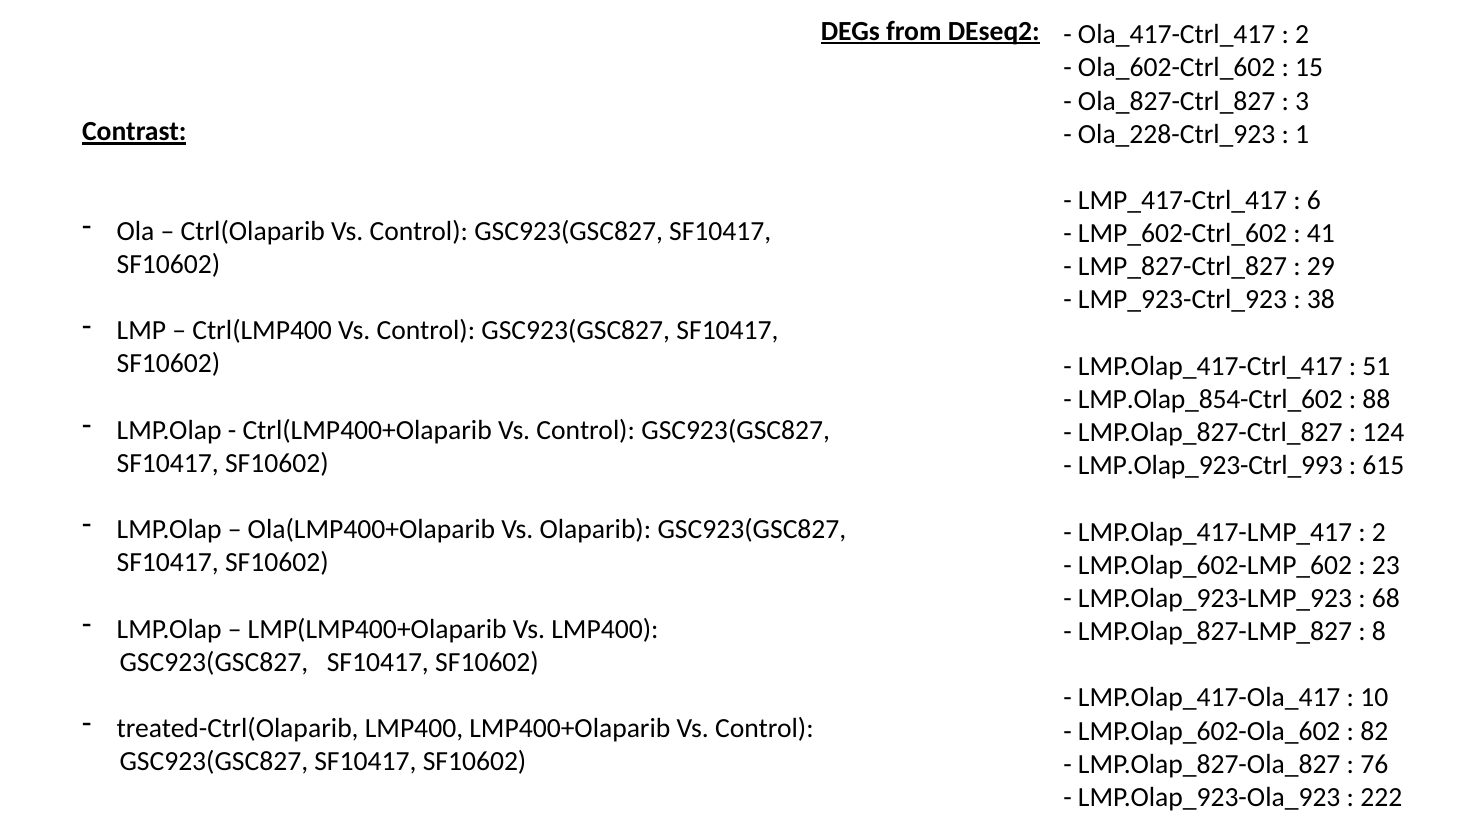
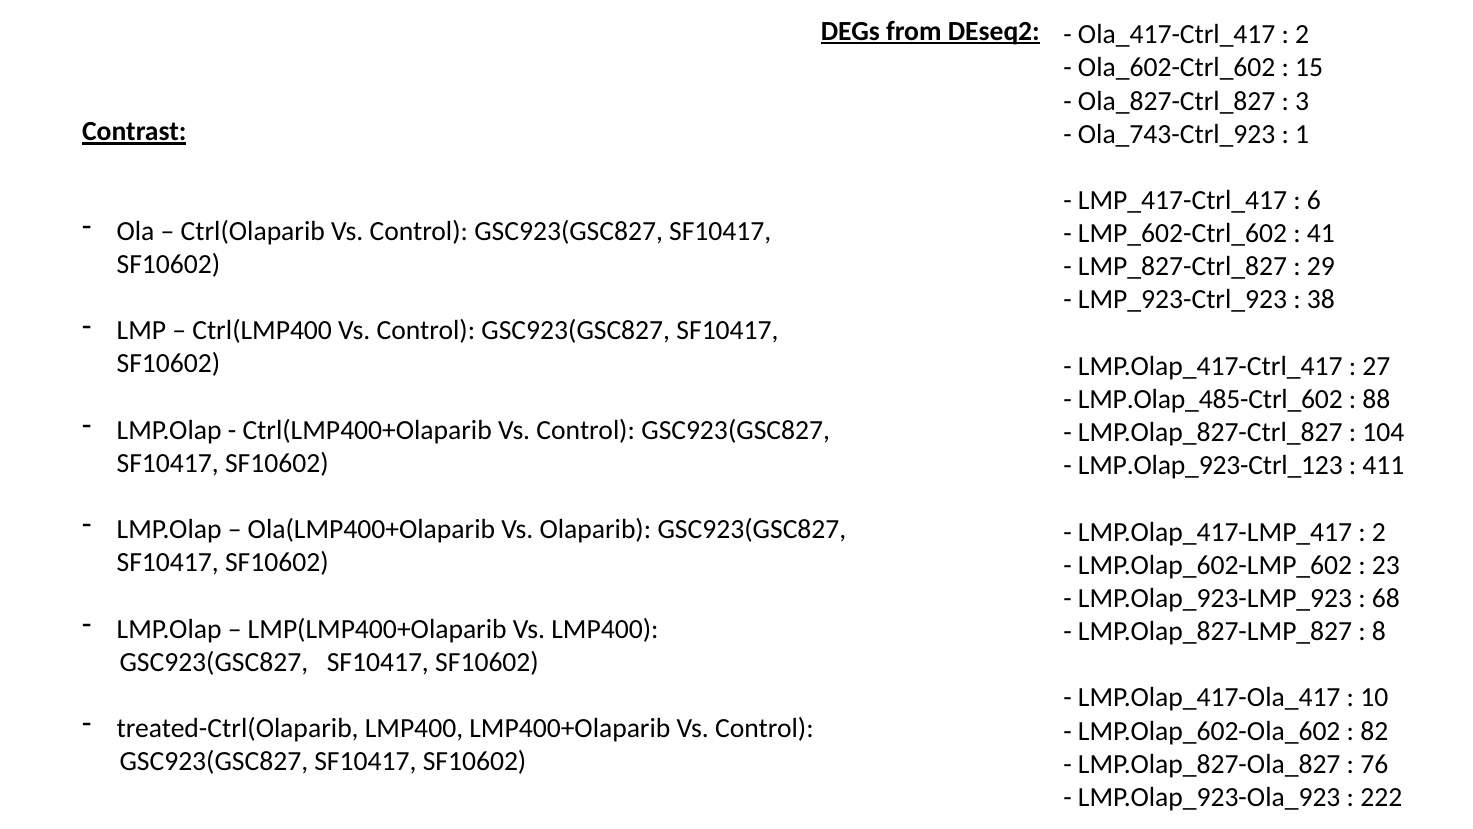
Ola_228-Ctrl_923: Ola_228-Ctrl_923 -> Ola_743-Ctrl_923 (1177, 134)
51: 51 -> 27 (1376, 366)
LMP.Olap_854-Ctrl_602: LMP.Olap_854-Ctrl_602 -> LMP.Olap_485-Ctrl_602 (1210, 399)
124: 124 -> 104 (1383, 432)
LMP.Olap_923-Ctrl_993: LMP.Olap_923-Ctrl_993 -> LMP.Olap_923-Ctrl_123 (1210, 465)
615: 615 -> 411 (1383, 465)
